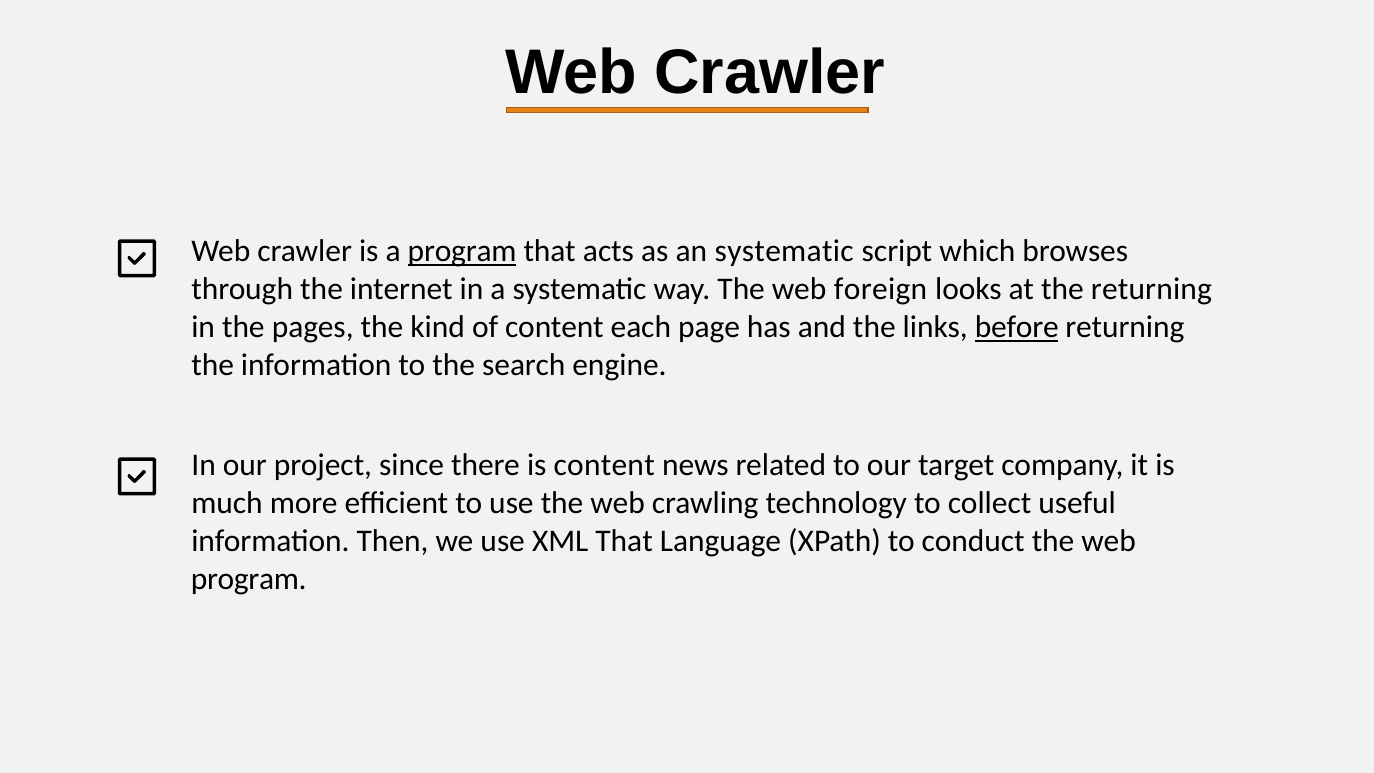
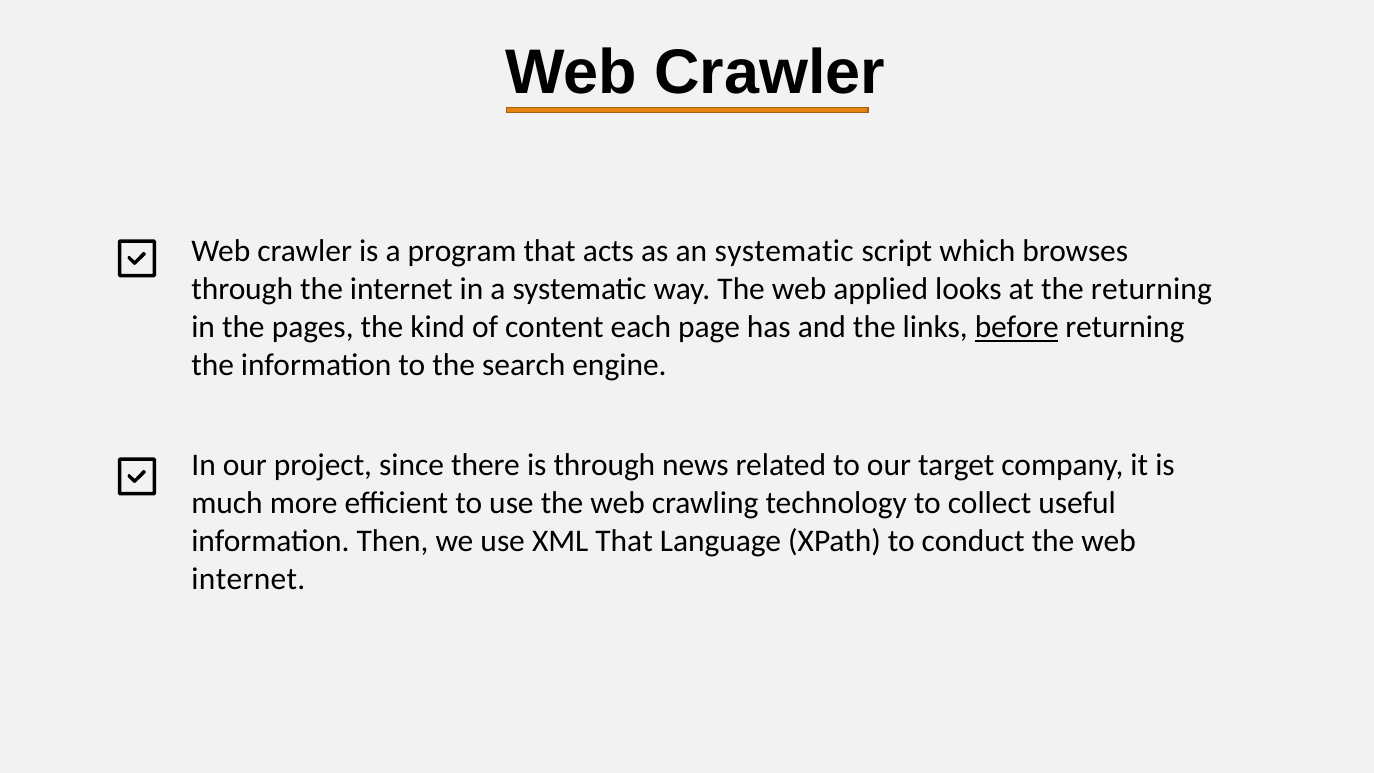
program underline: present -> none (462, 251)
foreign: foreign -> applied (881, 289)
is content: content -> through (604, 465)
program: program -> internet (248, 579)
